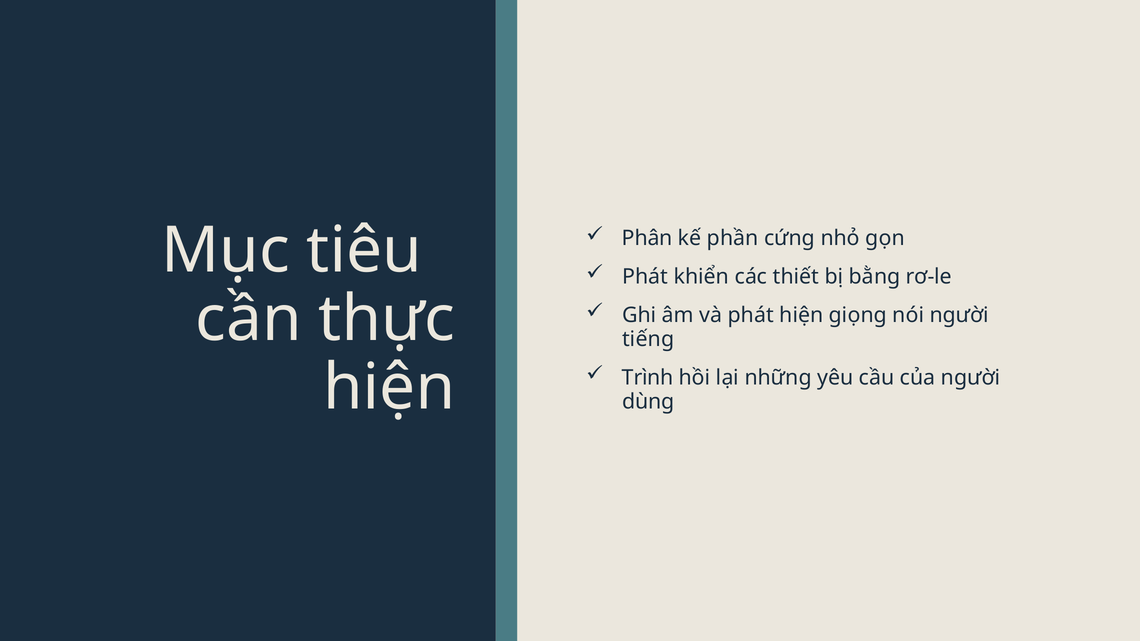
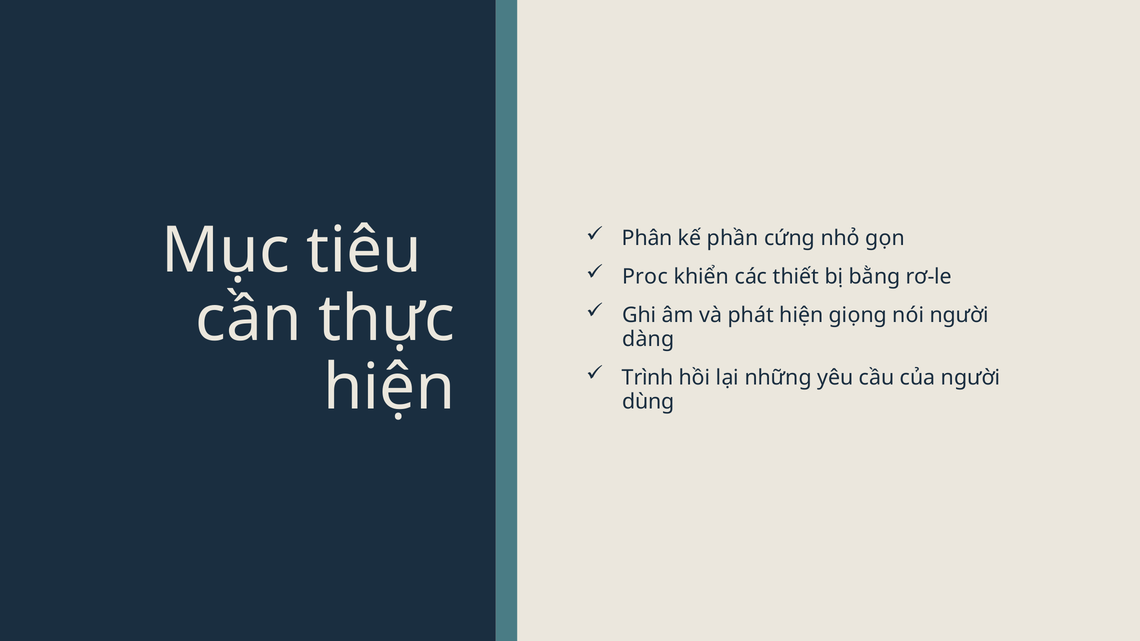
Phát: Phát -> Proc (645, 277)
tiếng: tiếng -> dàng (648, 339)
